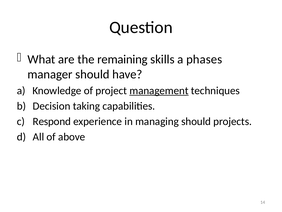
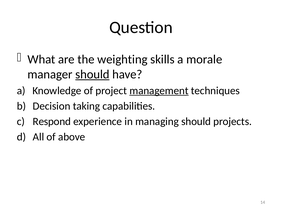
remaining: remaining -> weighting (122, 59)
phases: phases -> morale (204, 59)
should underline: none -> present (92, 74)
